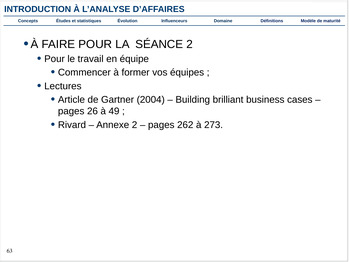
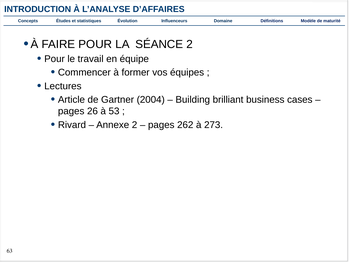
49: 49 -> 53 (114, 111)
